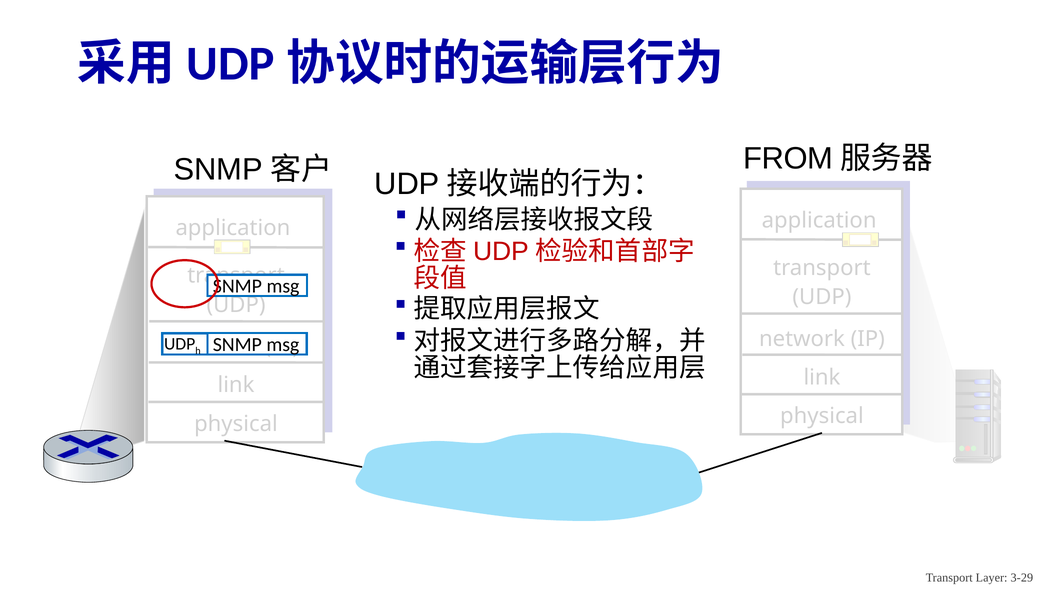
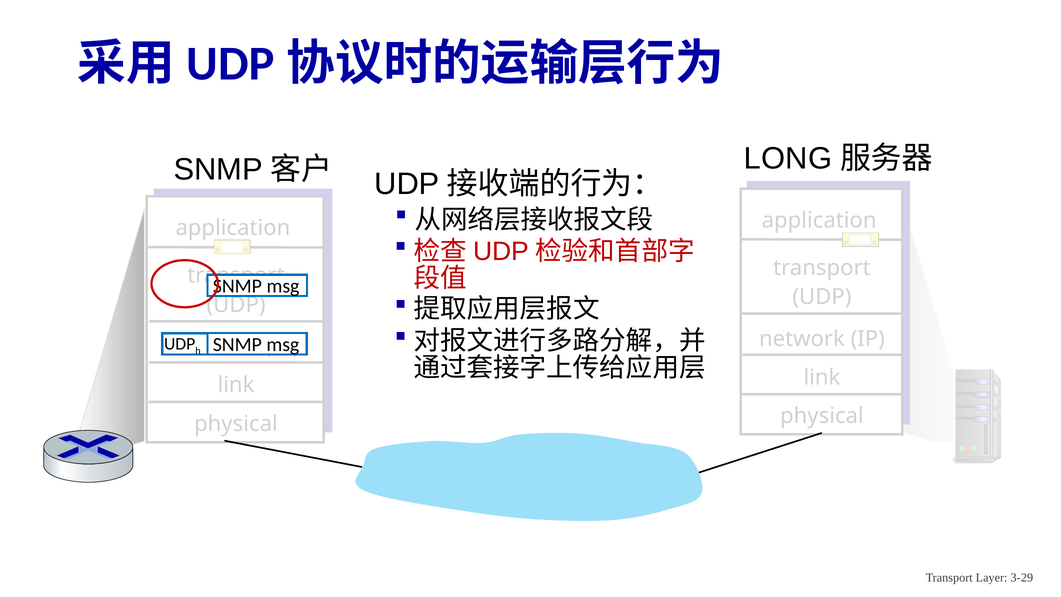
FROM: FROM -> LONG (788, 158)
